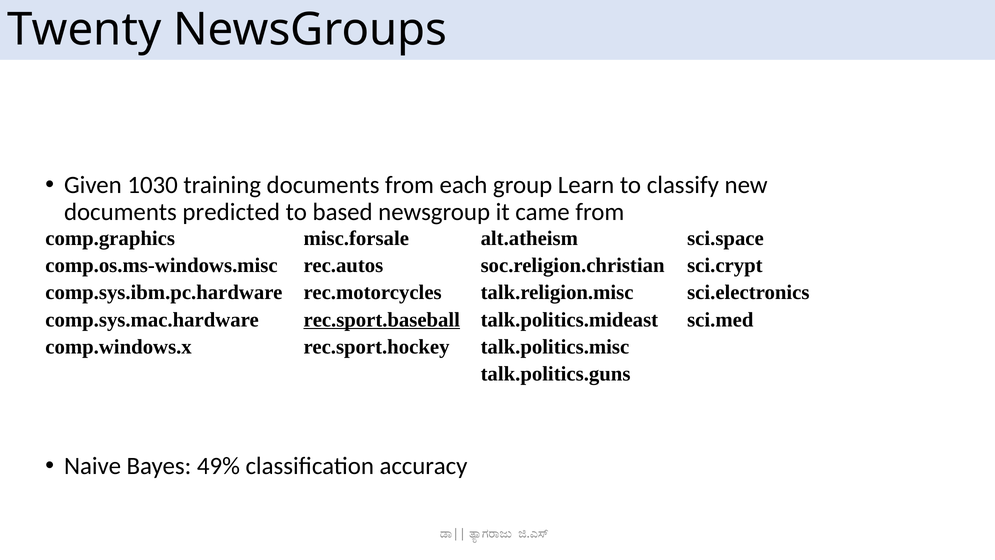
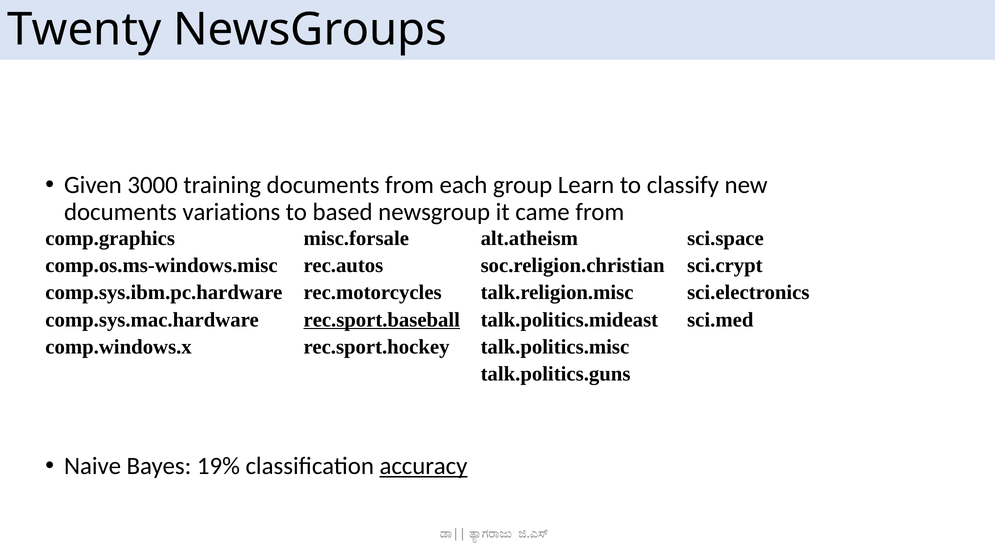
1030: 1030 -> 3000 (153, 185)
predicted: predicted -> variations (231, 212)
49%: 49% -> 19% (218, 466)
accuracy underline: none -> present (423, 466)
